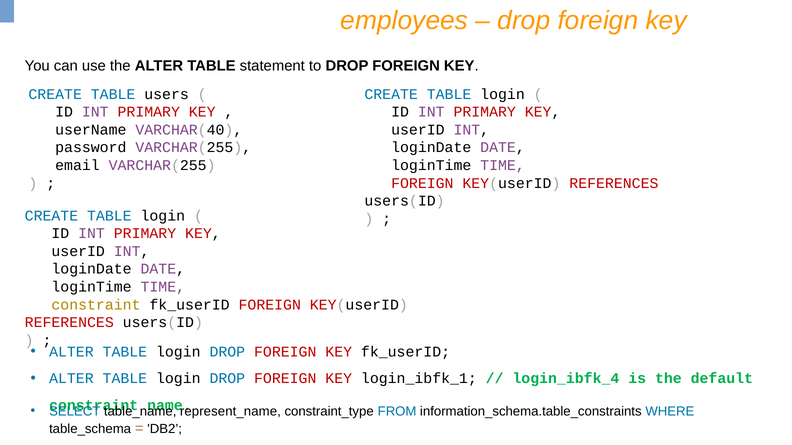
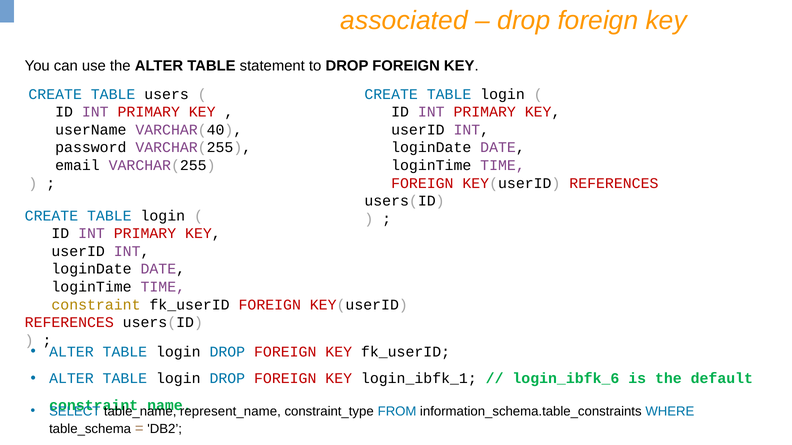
employees: employees -> associated (404, 21)
login_ibfk_4: login_ibfk_4 -> login_ibfk_6 (566, 379)
